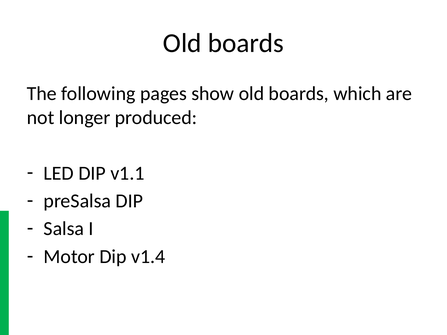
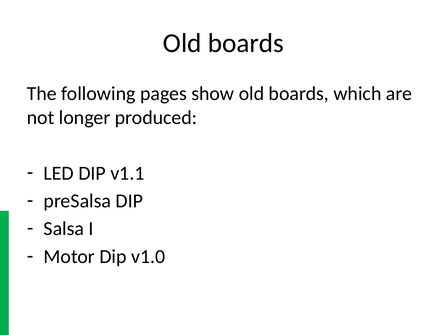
v1.4: v1.4 -> v1.0 (148, 257)
